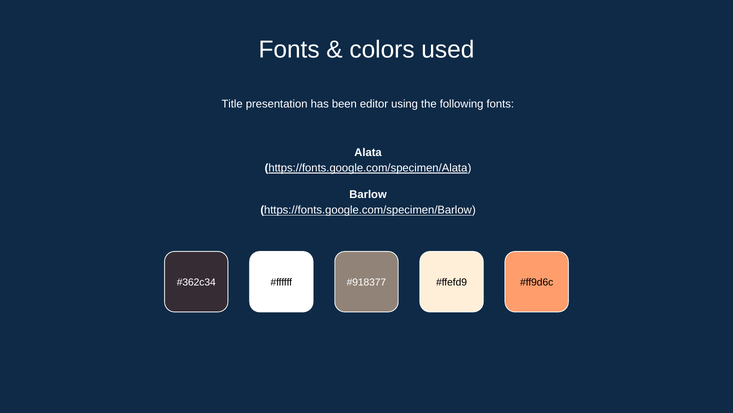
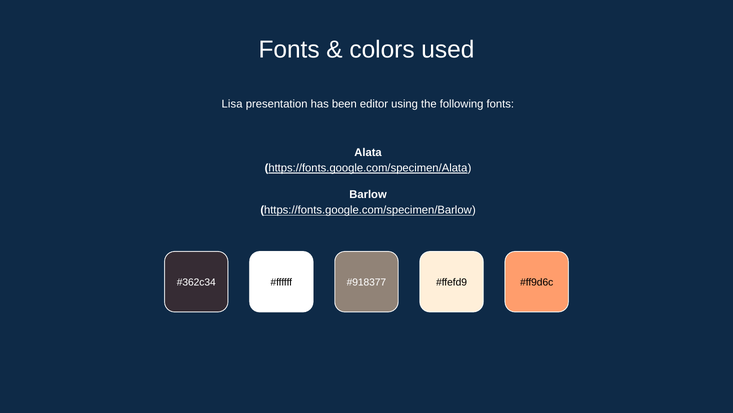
Title: Title -> Lisa (232, 104)
